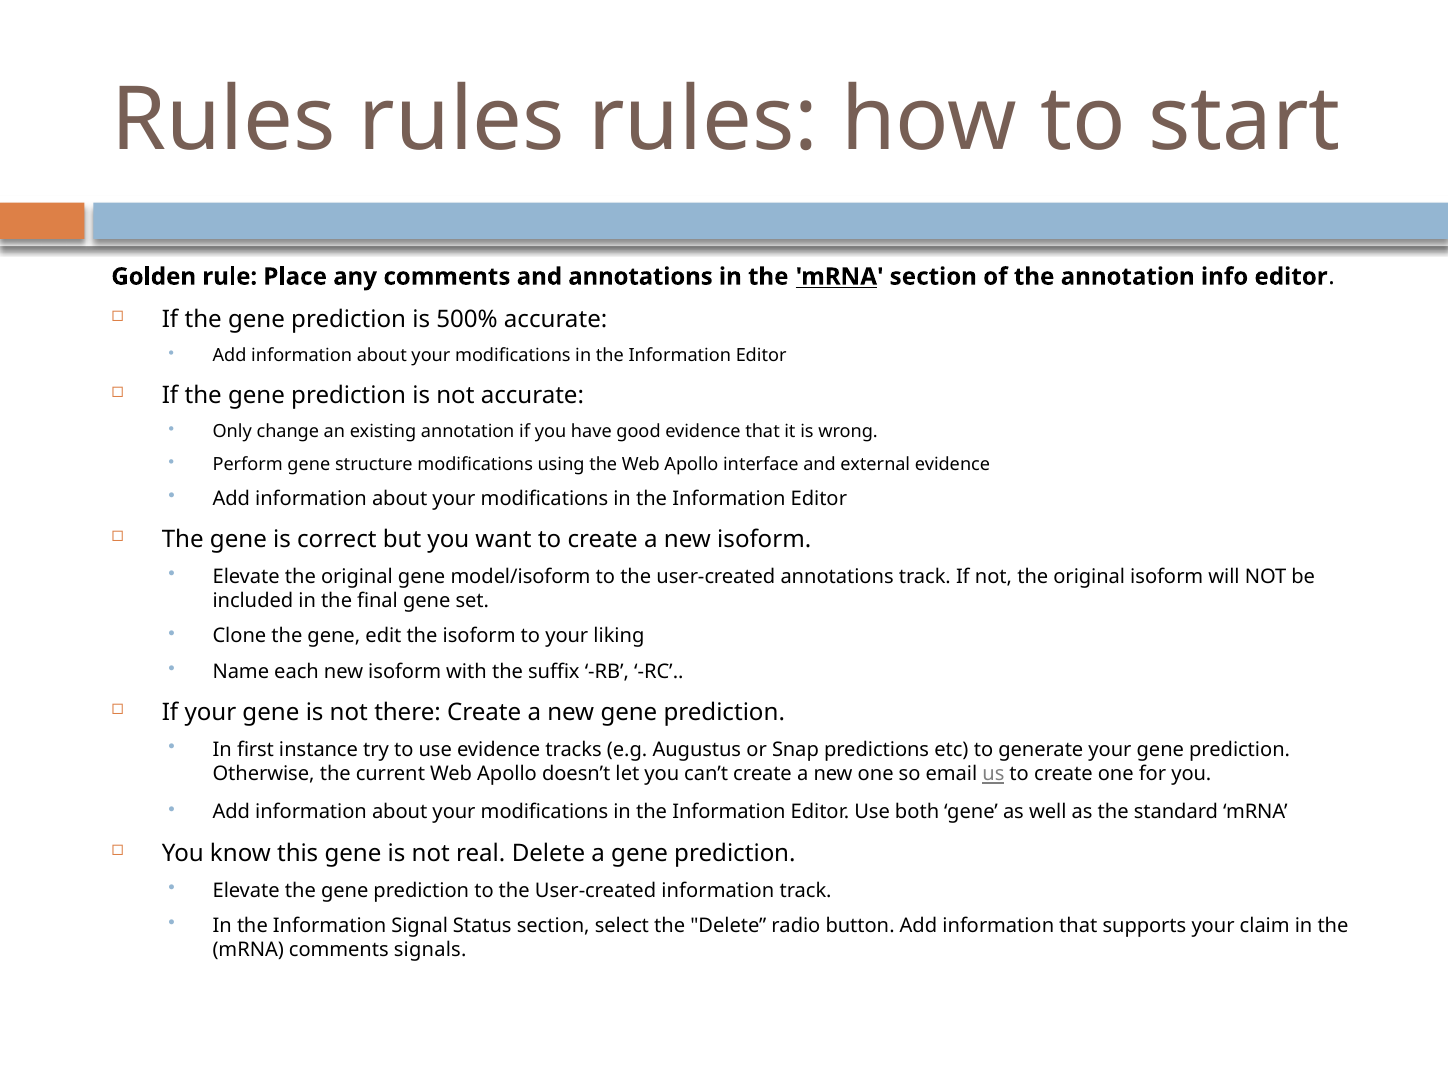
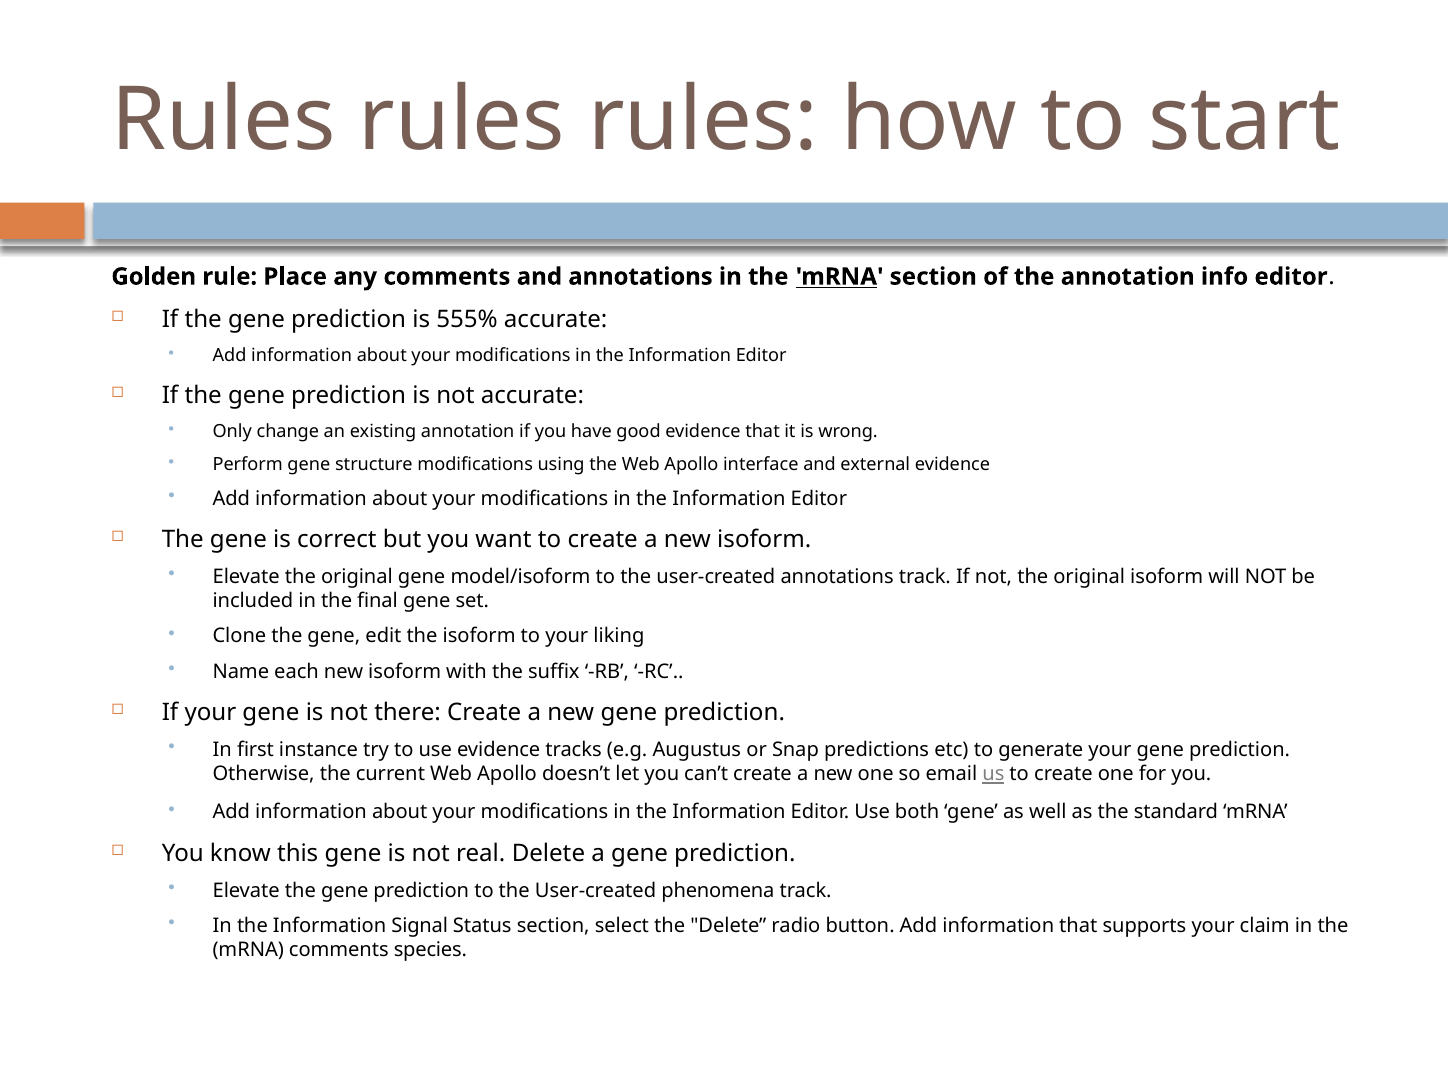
500%: 500% -> 555% (467, 320)
User-created information: information -> phenomena (718, 891)
signals: signals -> species (430, 950)
